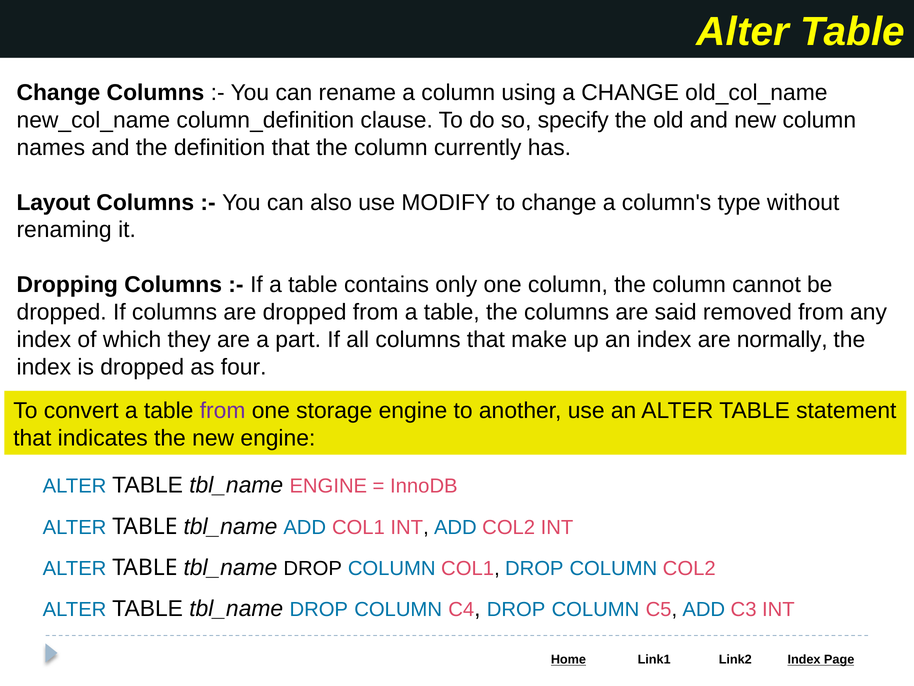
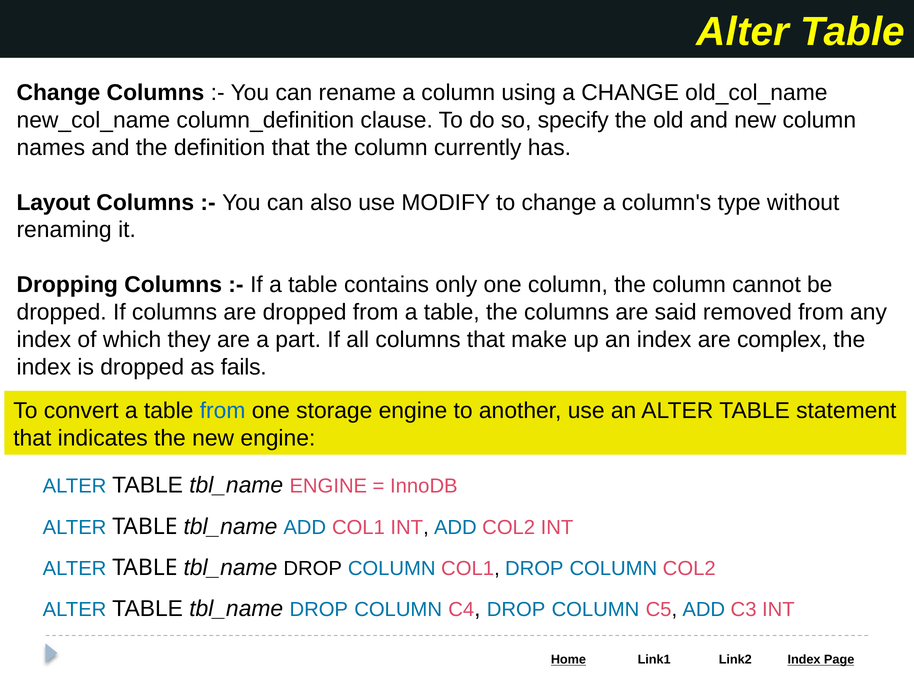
normally: normally -> complex (782, 339)
four: four -> fails (244, 367)
from colour: purple -> blue (223, 410)
